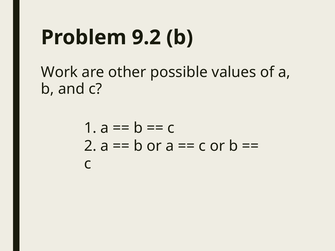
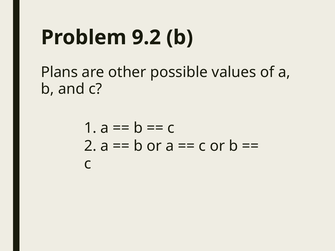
Work: Work -> Plans (59, 72)
